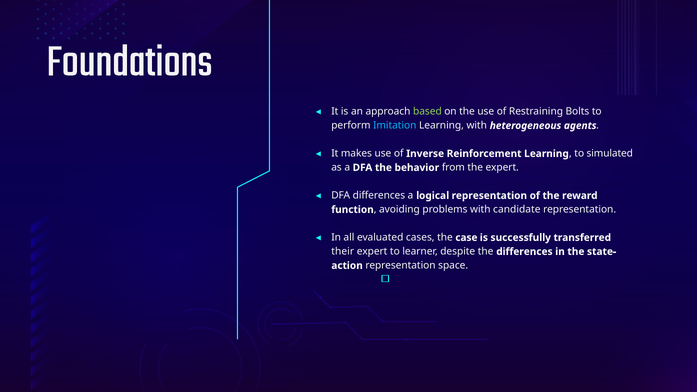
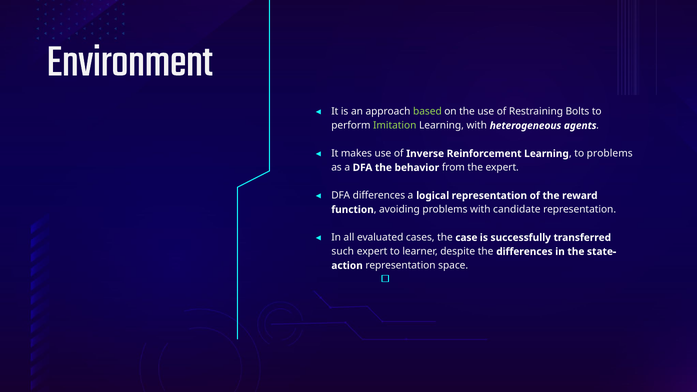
Foundations: Foundations -> Environment (130, 60)
Imitation colour: light blue -> light green (395, 126)
to simulated: simulated -> problems (610, 154)
their: their -> such (343, 252)
